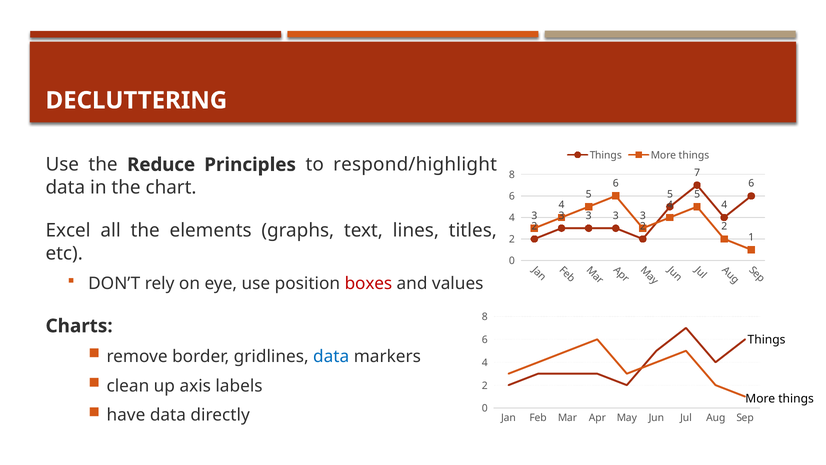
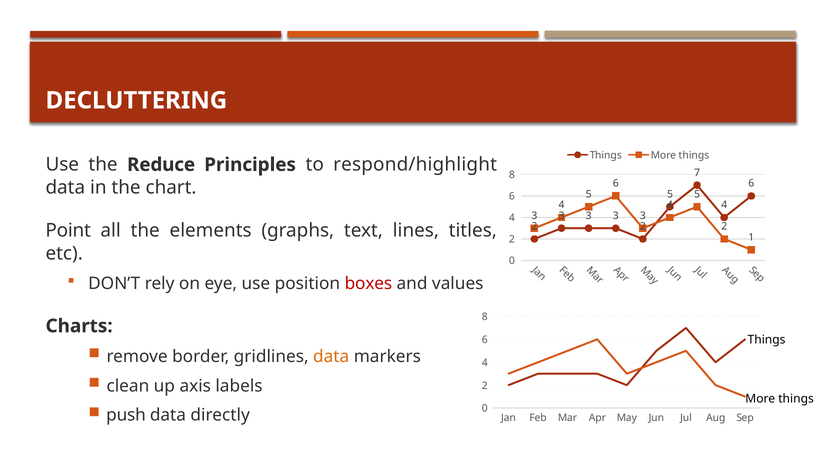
Excel: Excel -> Point (68, 230)
data colour: blue -> orange (331, 356)
have: have -> push (126, 415)
